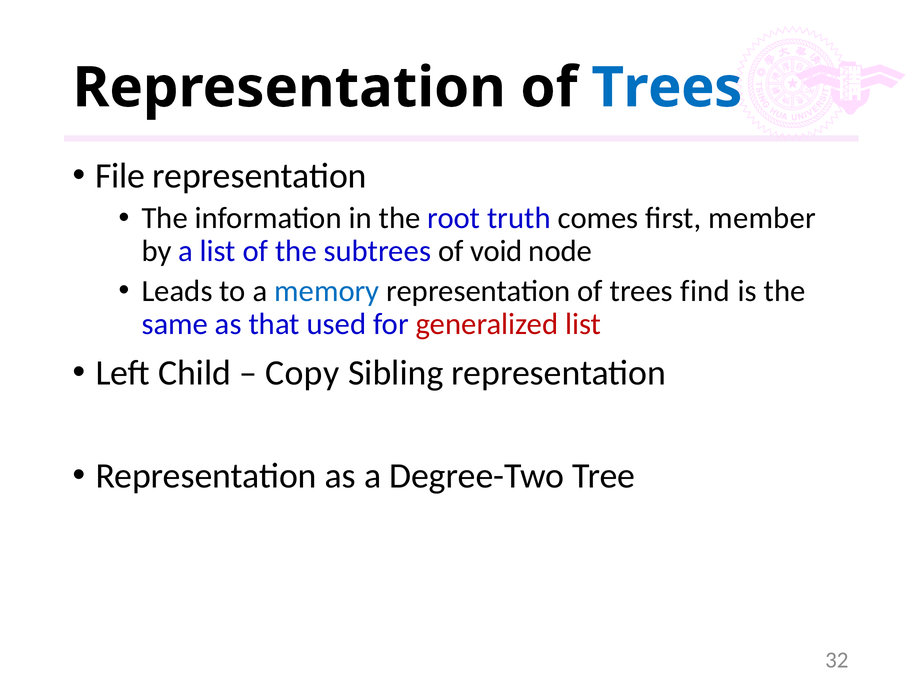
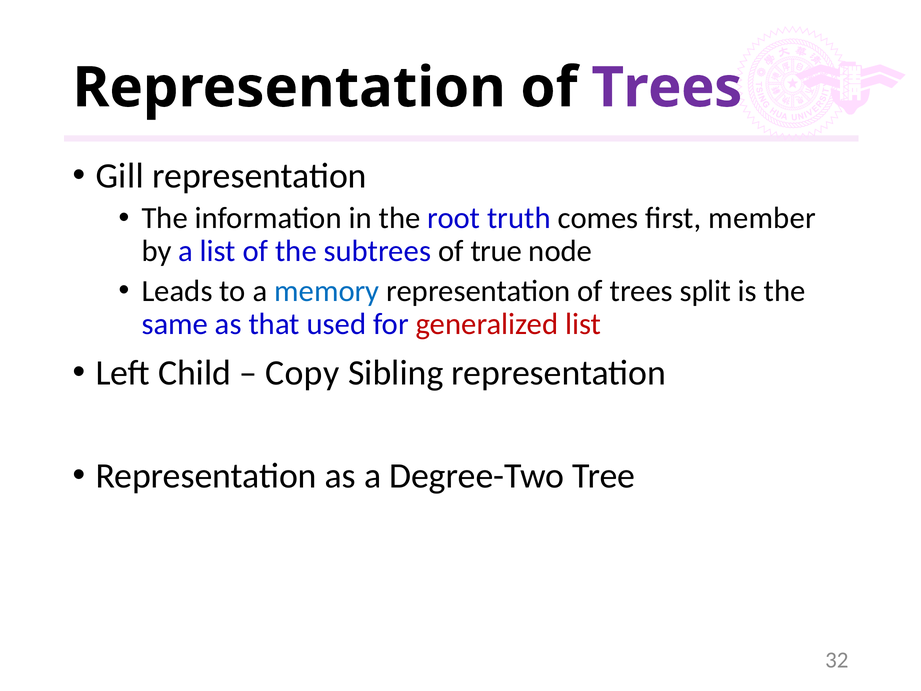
Trees colour: blue -> purple (667, 88)
File: File -> Gill (120, 176)
void: void -> true (496, 251)
find: find -> split (706, 291)
